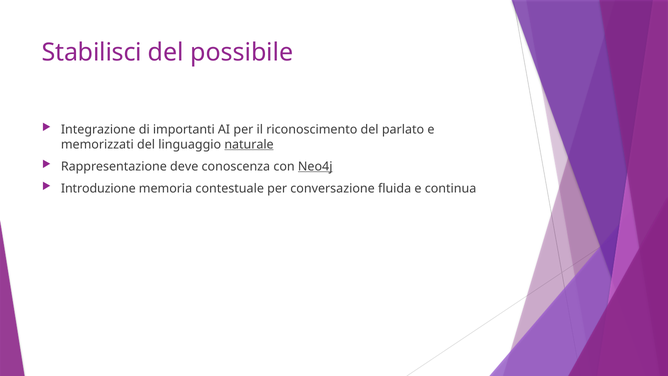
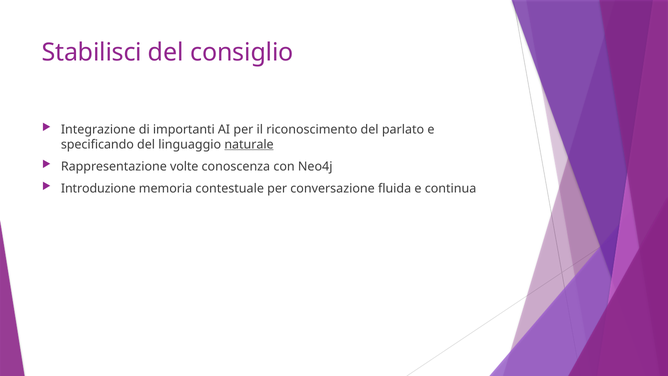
possibile: possibile -> consiglio (242, 53)
memorizzati: memorizzati -> specificando (97, 144)
deve: deve -> volte (184, 166)
Neo4j underline: present -> none (315, 166)
